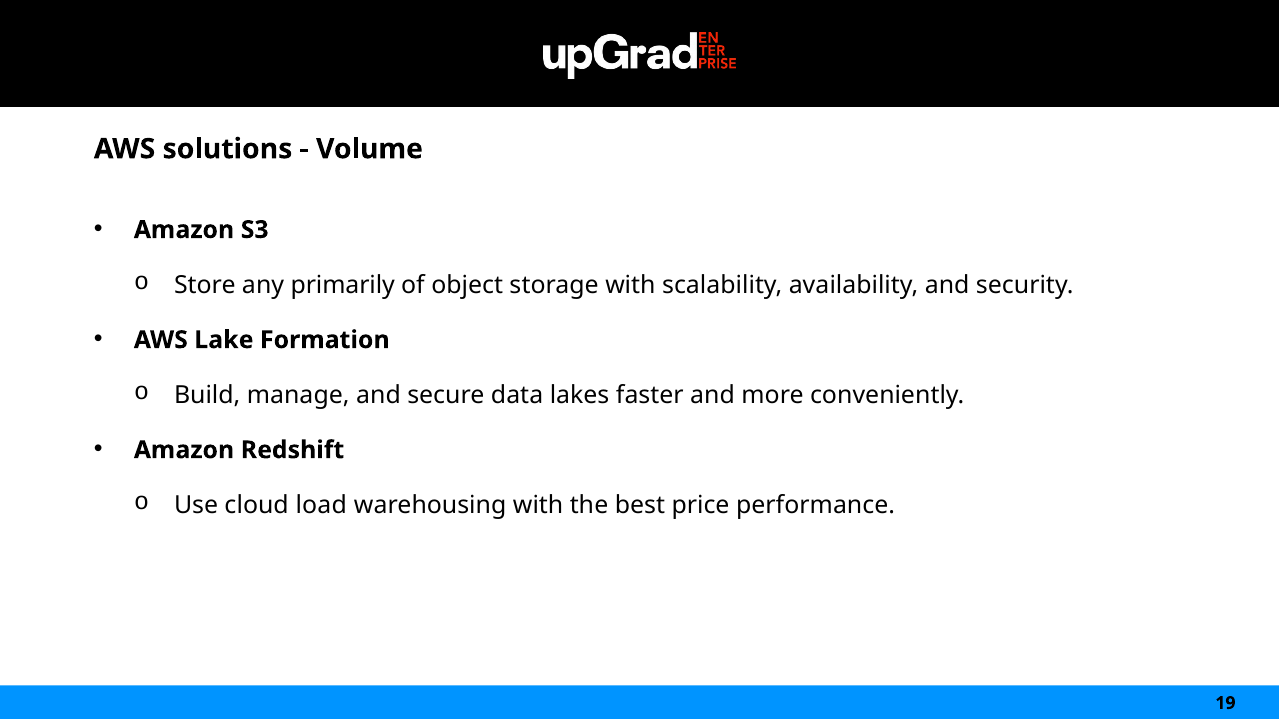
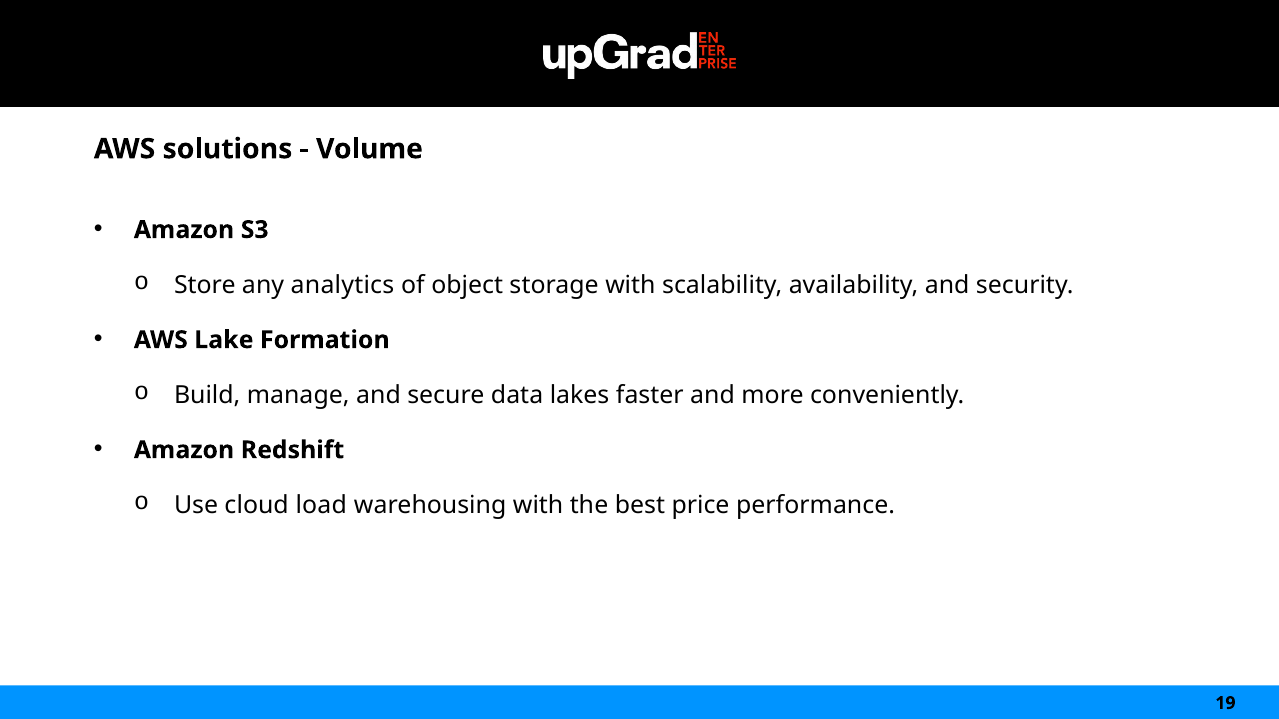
primarily: primarily -> analytics (343, 285)
